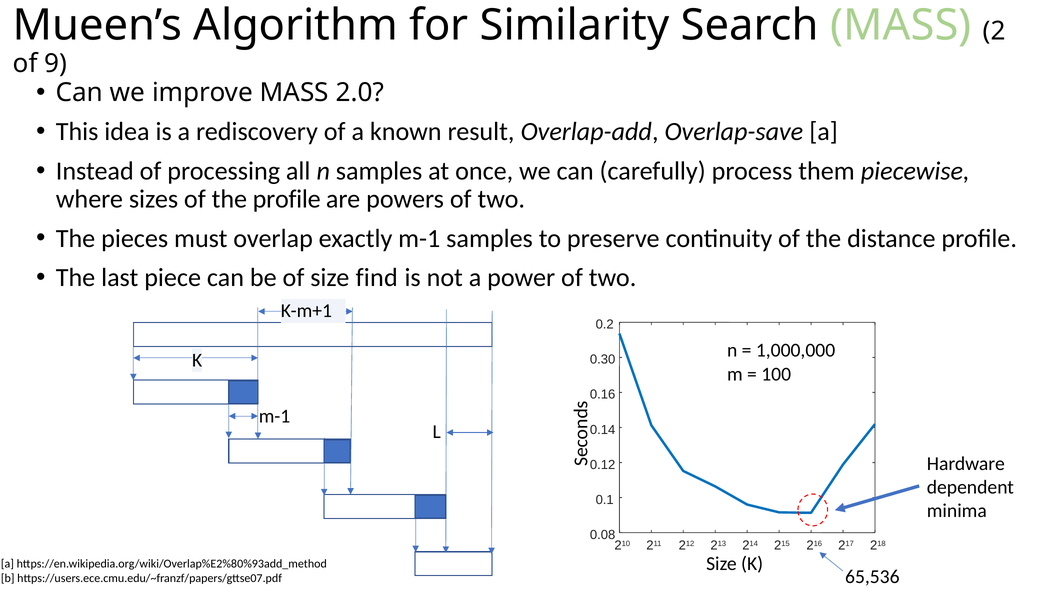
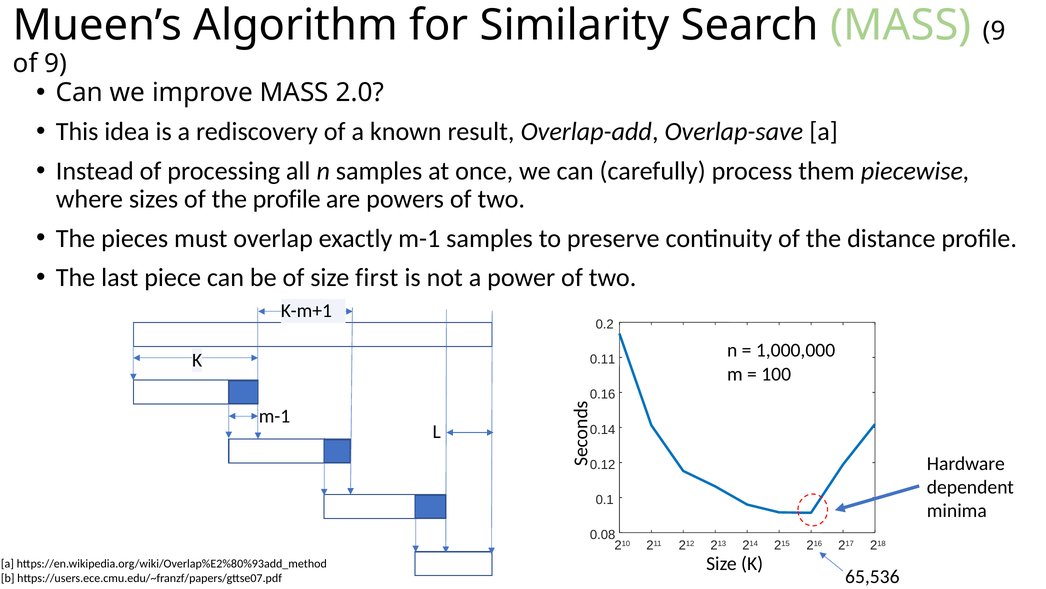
MASS 2: 2 -> 9 (994, 31)
find: find -> first (377, 277)
0.30: 0.30 -> 0.11 (603, 359)
